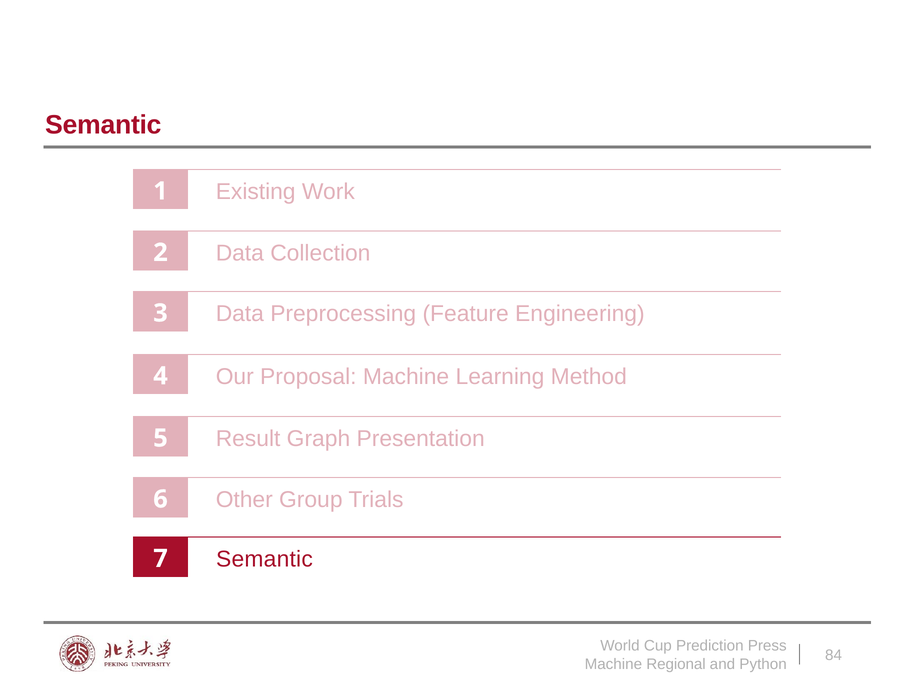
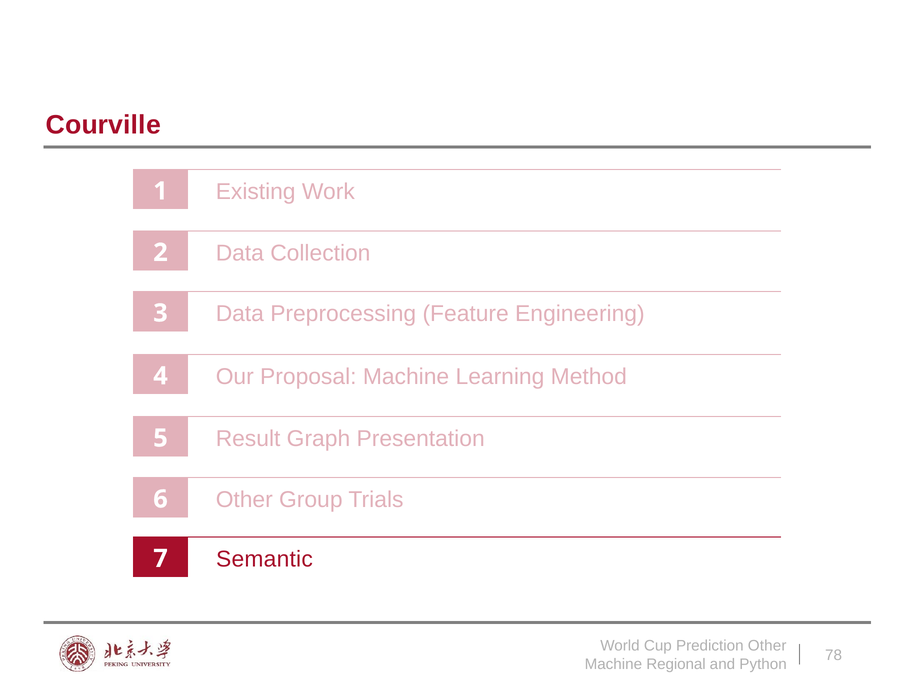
Semantic: Semantic -> Courville (103, 125)
Prediction Press: Press -> Other (767, 645)
84: 84 -> 78 (834, 655)
